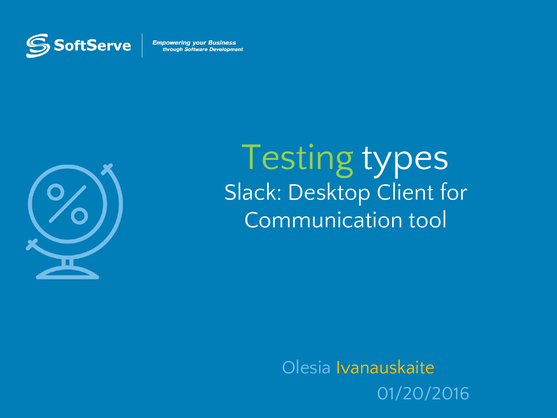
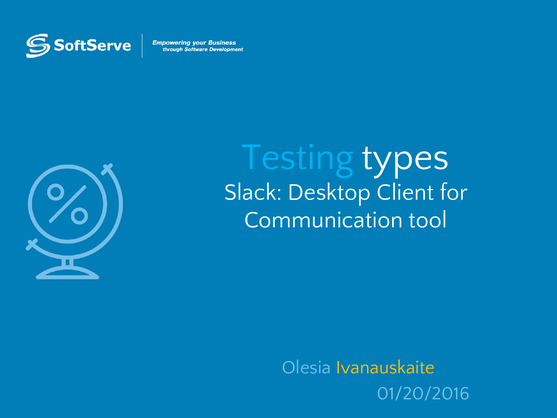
Testing colour: light green -> light blue (298, 157)
